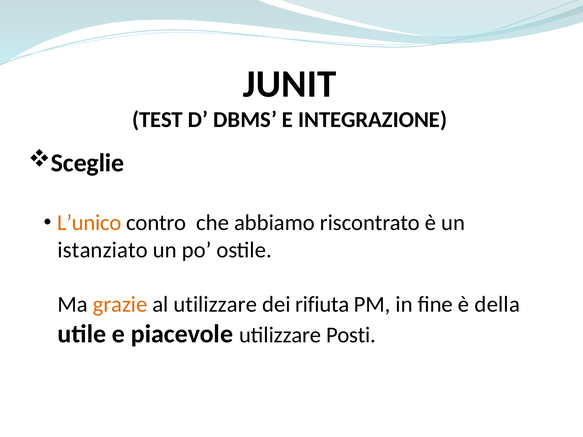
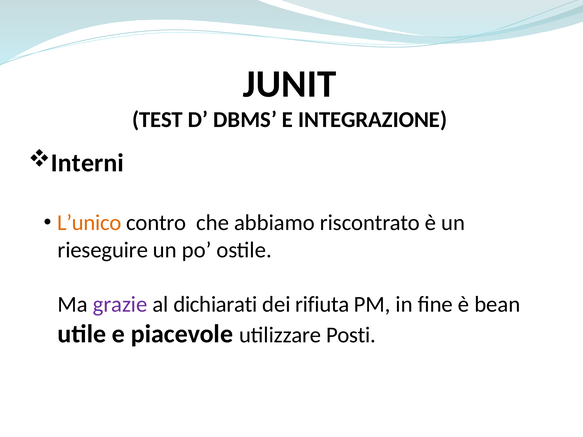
Sceglie: Sceglie -> Interni (87, 163)
istanziato: istanziato -> rieseguire (103, 250)
grazie colour: orange -> purple (120, 305)
al utilizzare: utilizzare -> dichiarati (215, 305)
della: della -> bean (497, 305)
